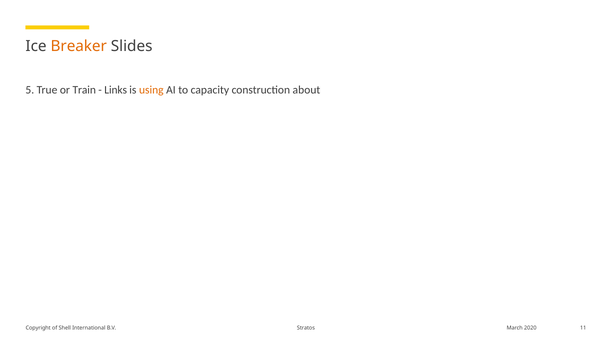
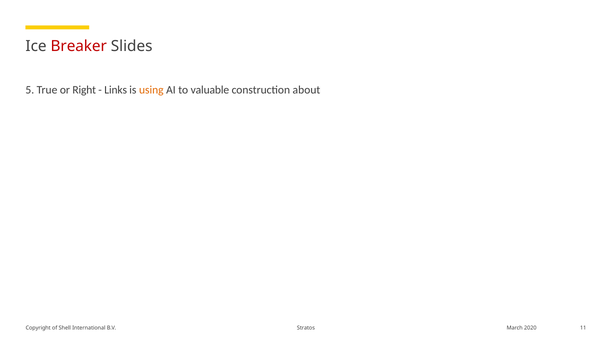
Breaker colour: orange -> red (79, 46)
Train: Train -> Right (84, 90)
capacity: capacity -> valuable (210, 90)
